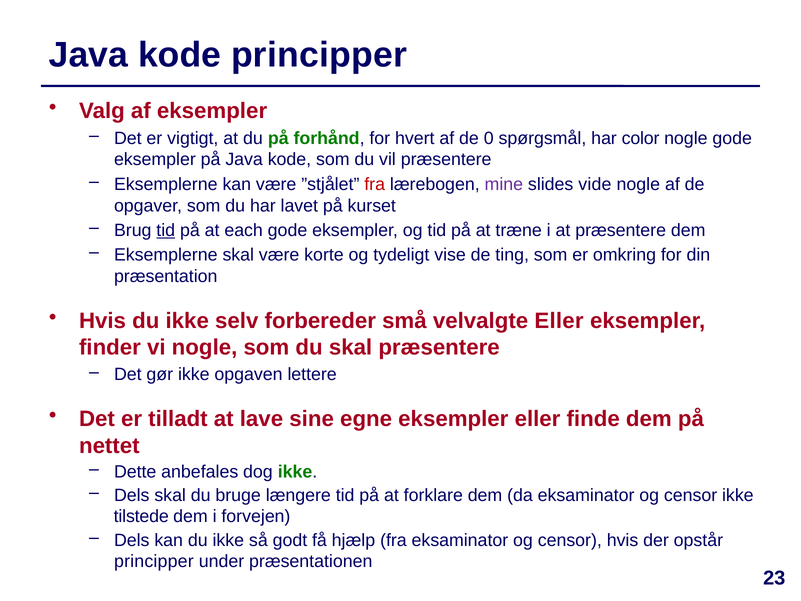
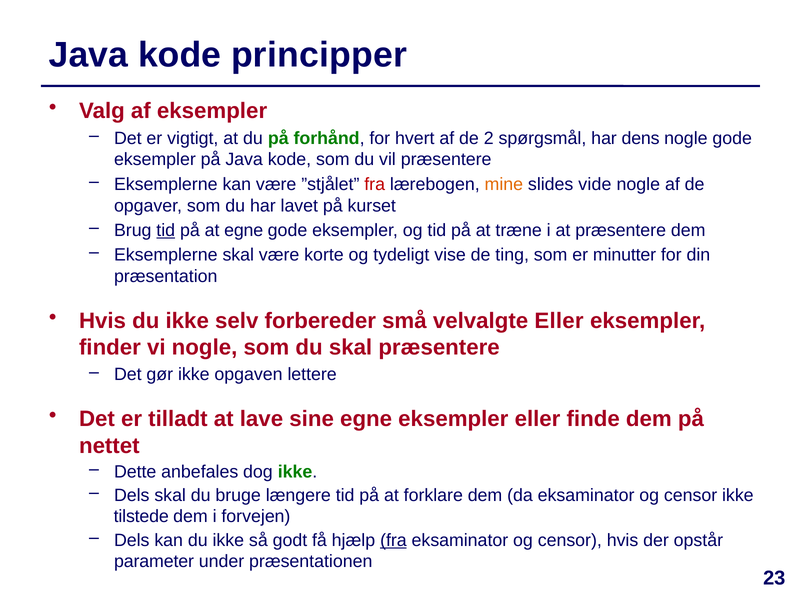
0: 0 -> 2 (489, 138)
color: color -> dens (641, 138)
mine colour: purple -> orange (504, 184)
at each: each -> egne (244, 230)
omkring: omkring -> minutter (625, 255)
fra underline: none -> present (393, 540)
principper: principper -> parameter (154, 561)
